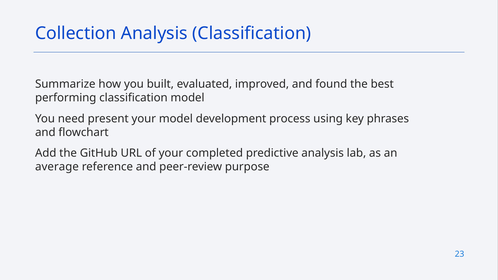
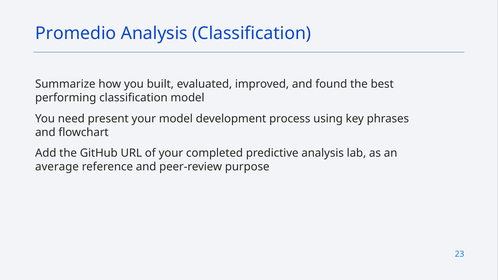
Collection: Collection -> Promedio (76, 33)
